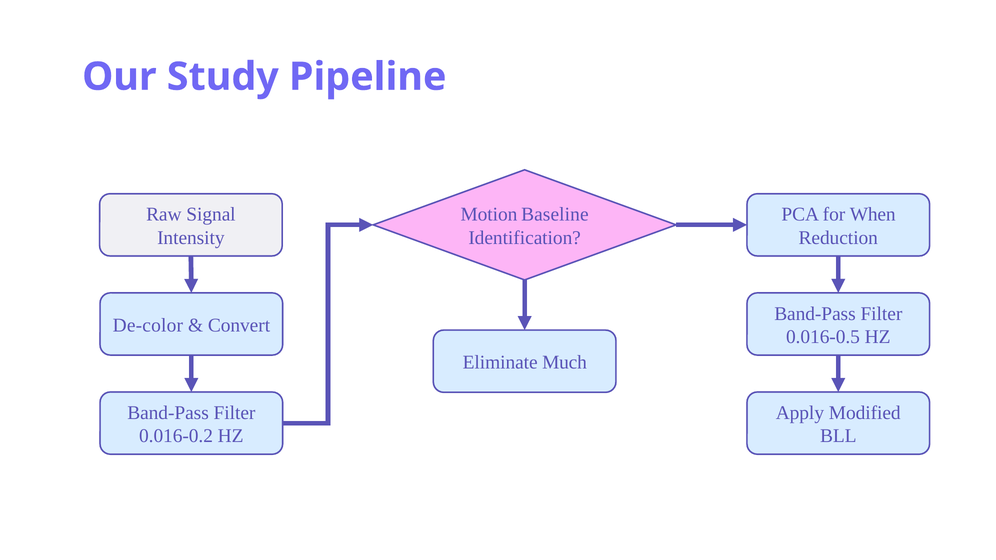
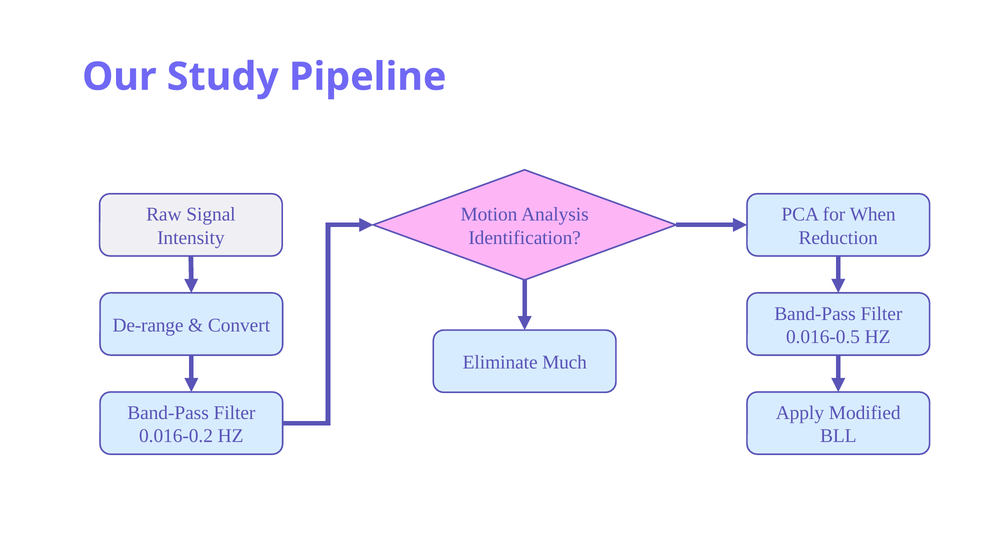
Baseline: Baseline -> Analysis (555, 215)
De-color: De-color -> De-range (148, 325)
